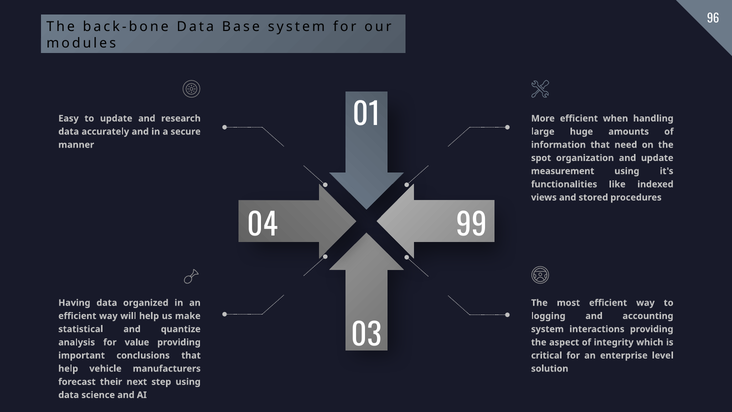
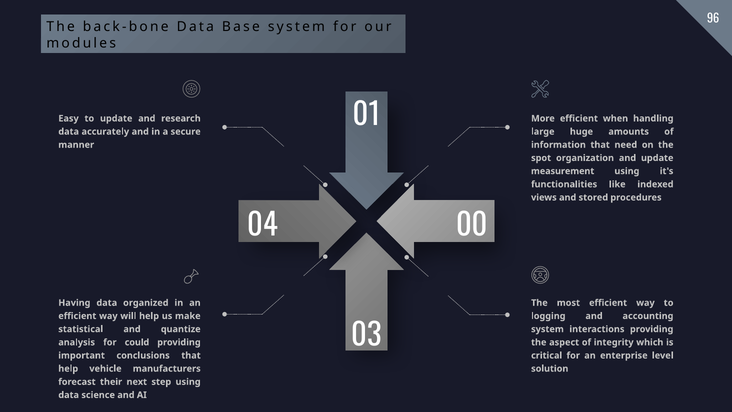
99: 99 -> 00 (472, 225)
value: value -> could (137, 342)
